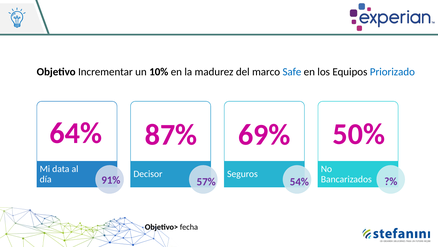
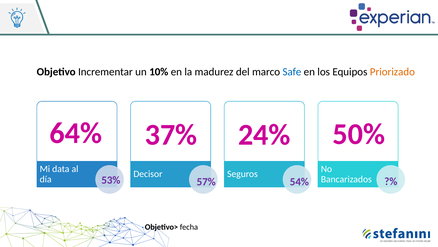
Priorizado colour: blue -> orange (392, 72)
87%: 87% -> 37% (171, 134)
69%: 69% -> 24% (264, 134)
91%: 91% -> 53% (111, 180)
